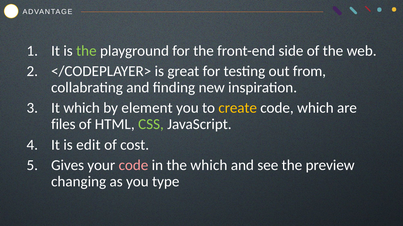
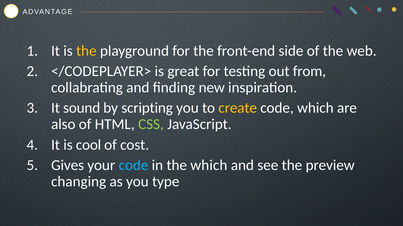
the colour: light green -> yellow (86, 51)
It which: which -> sound (82, 108)
element: element -> scripting (147, 108)
files: files -> also (63, 125)
edit: edit -> cool (89, 145)
code colour: pink -> light blue (133, 166)
